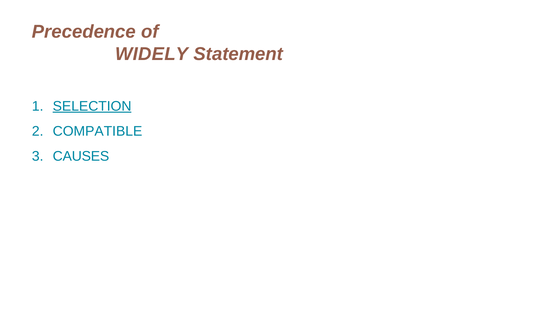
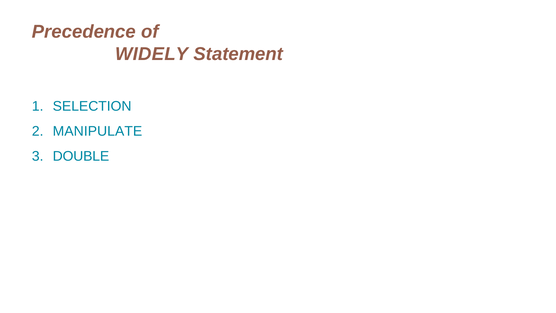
SELECTION underline: present -> none (92, 106)
COMPATIBLE: COMPATIBLE -> MANIPULATE (97, 131)
CAUSES: CAUSES -> DOUBLE (81, 156)
